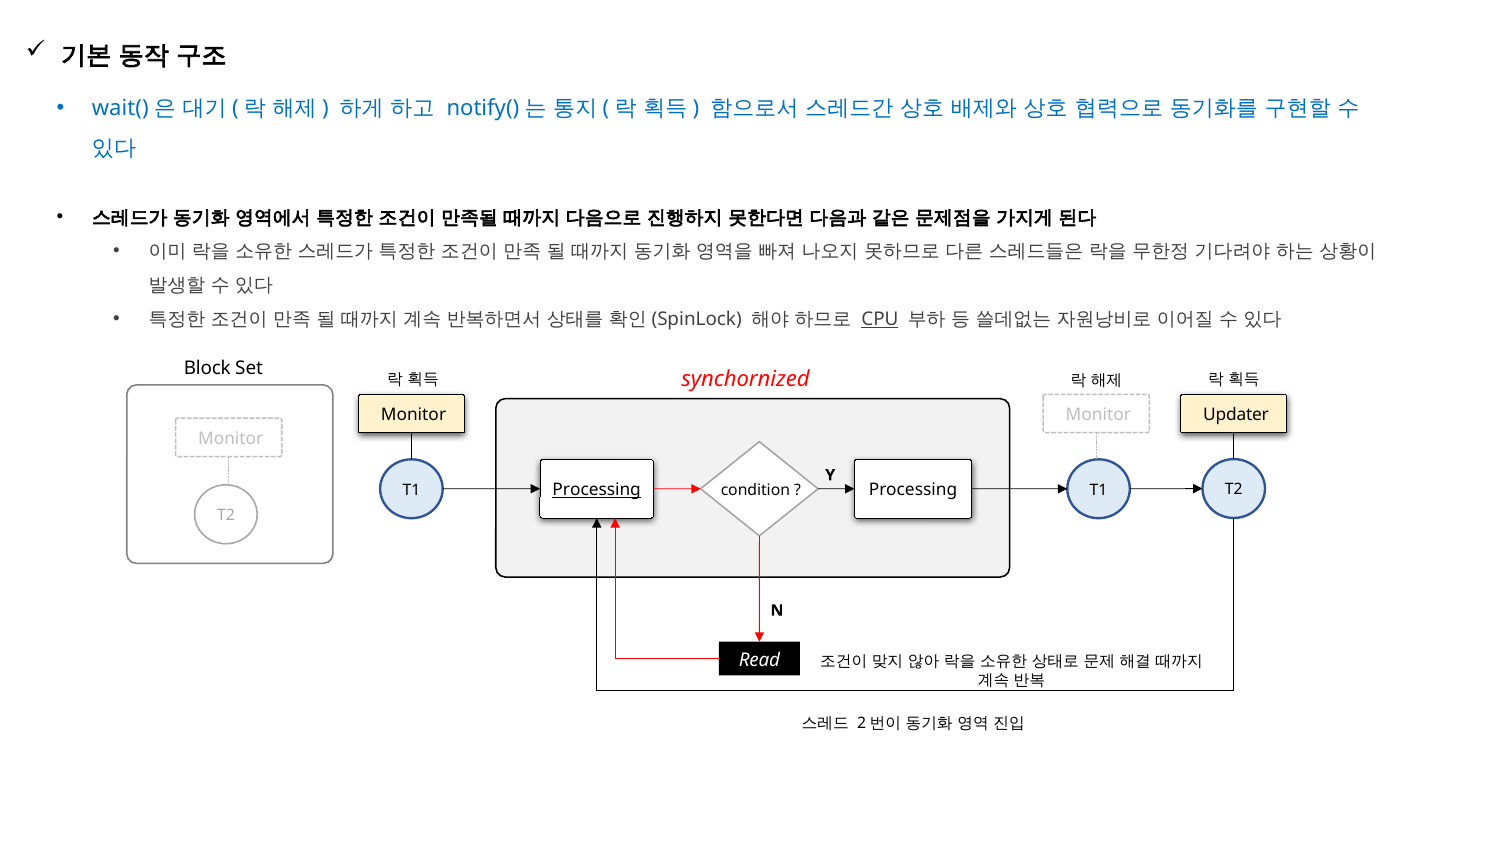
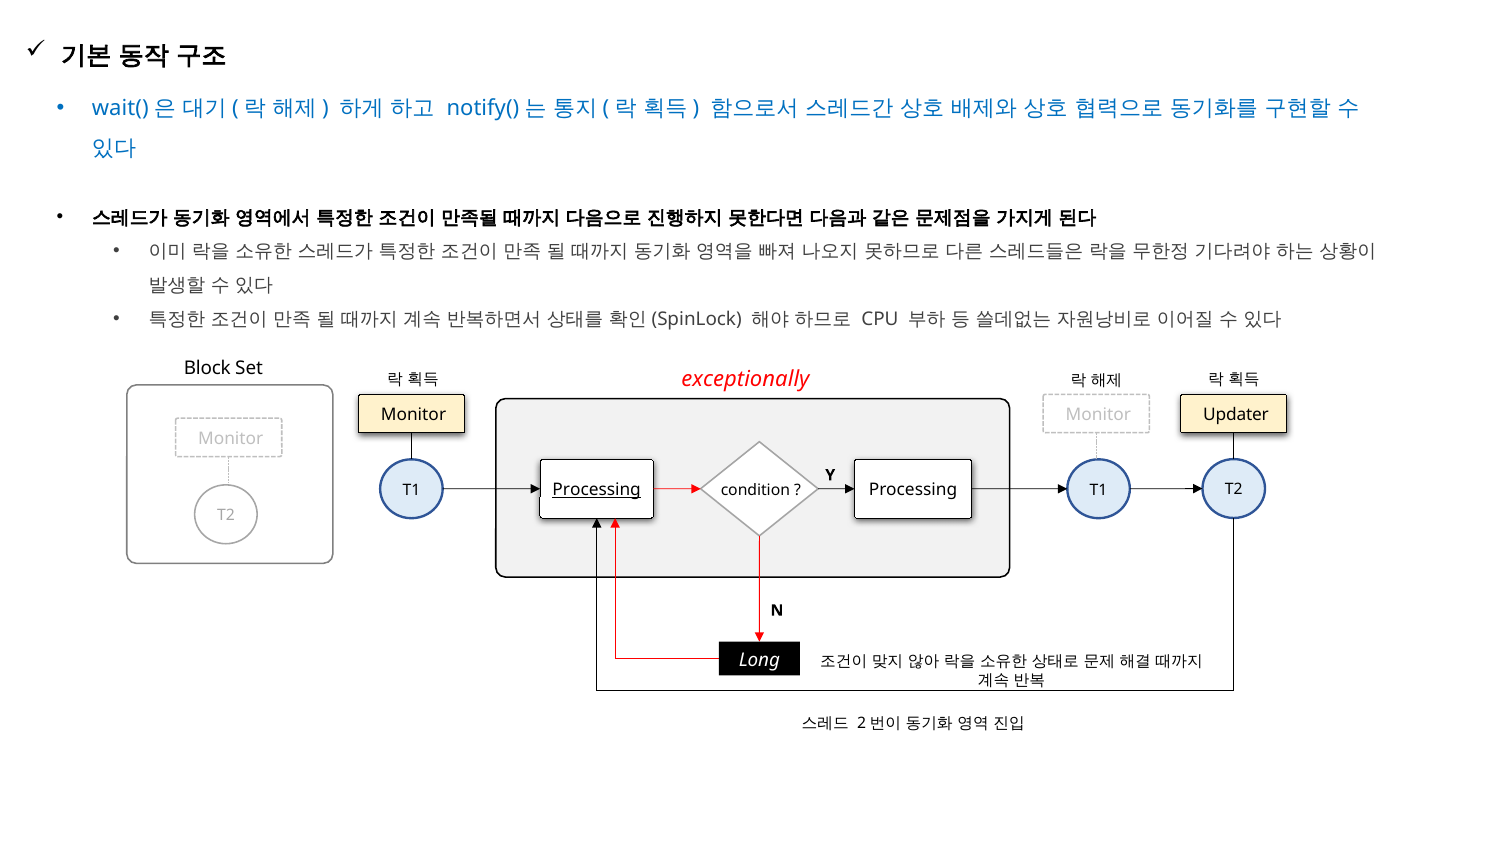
CPU underline: present -> none (880, 319)
synchornized: synchornized -> exceptionally (745, 379)
Read: Read -> Long (759, 660)
